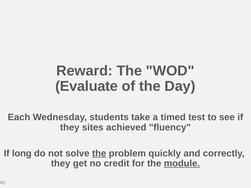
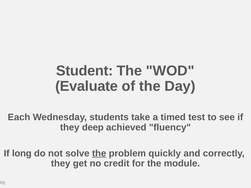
Reward: Reward -> Student (85, 71)
sites: sites -> deep (93, 128)
module underline: present -> none (182, 164)
